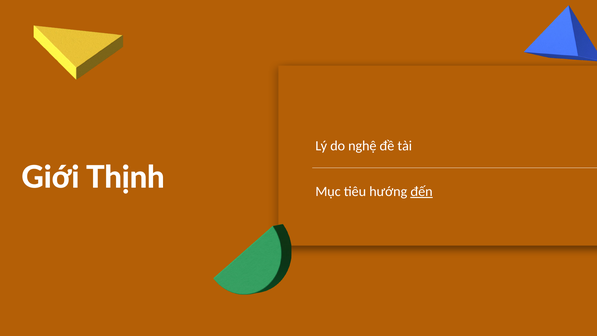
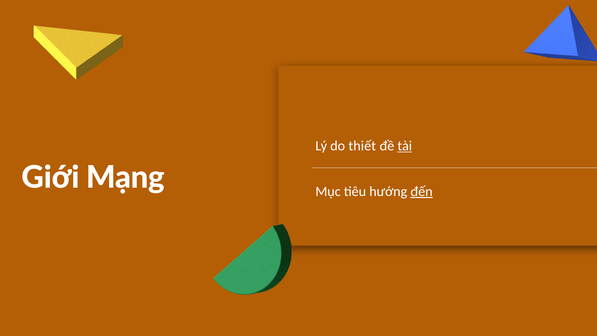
nghệ: nghệ -> thiết (362, 146)
tài underline: none -> present (405, 146)
Thịnh: Thịnh -> Mạng (125, 177)
